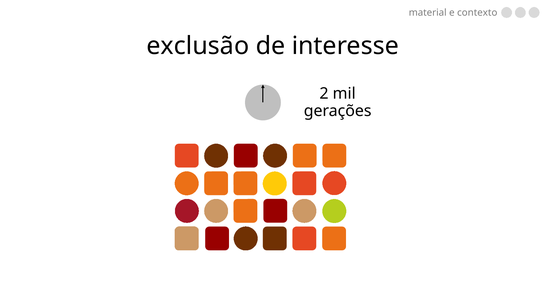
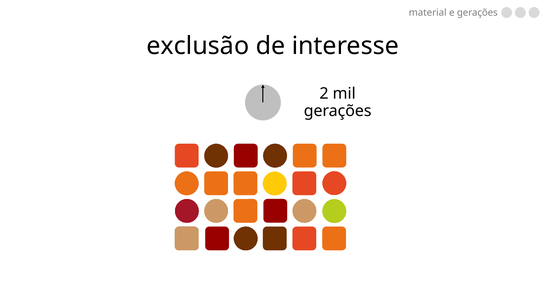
e contexto: contexto -> gerações (477, 13)
